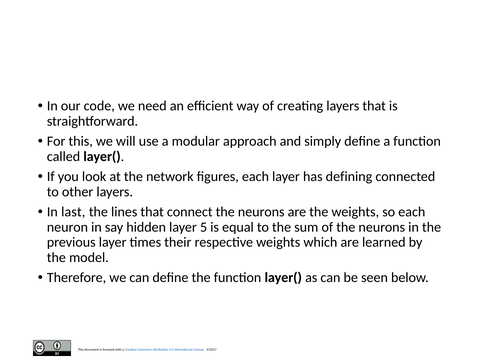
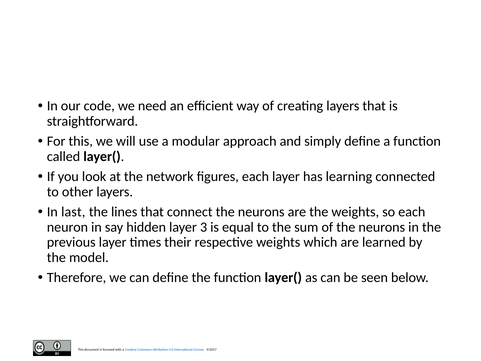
defining: defining -> learning (349, 177)
5: 5 -> 3 (204, 227)
